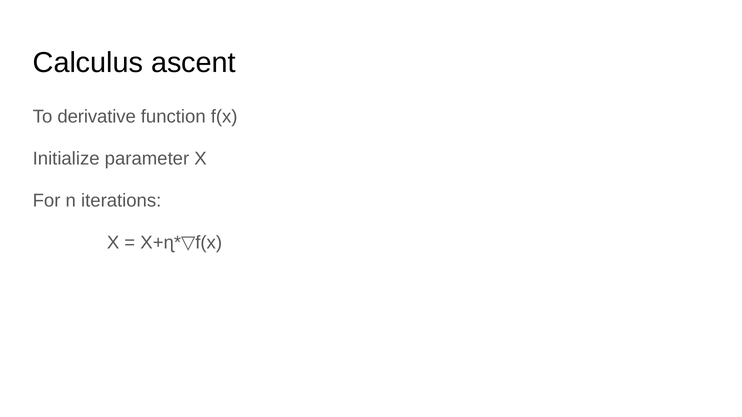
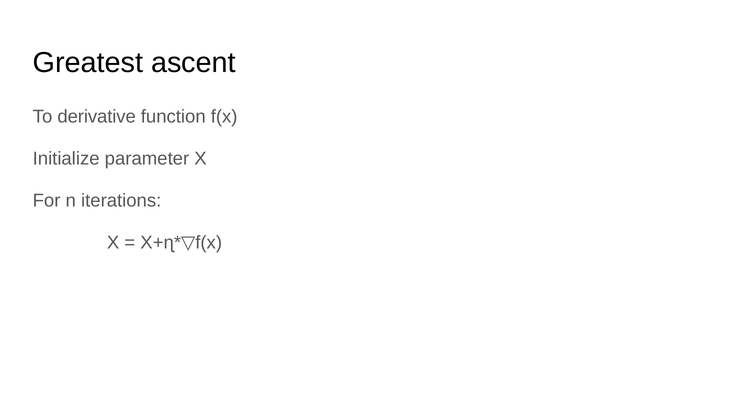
Calculus: Calculus -> Greatest (88, 63)
